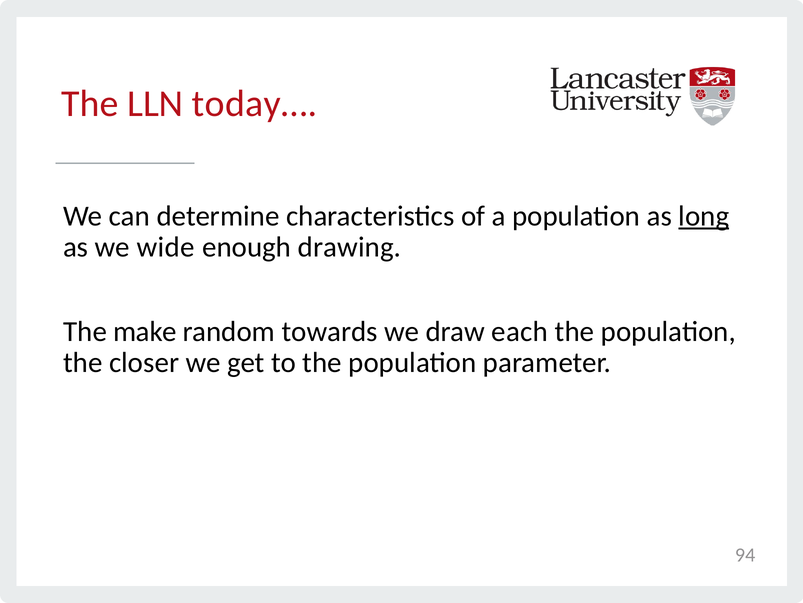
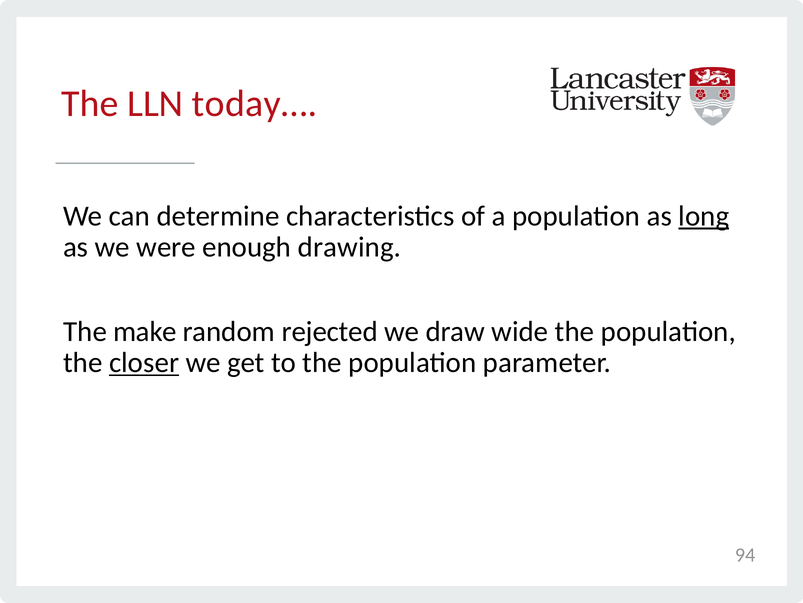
wide: wide -> were (166, 247)
towards: towards -> rejected (330, 331)
each: each -> wide (520, 331)
closer underline: none -> present (144, 362)
